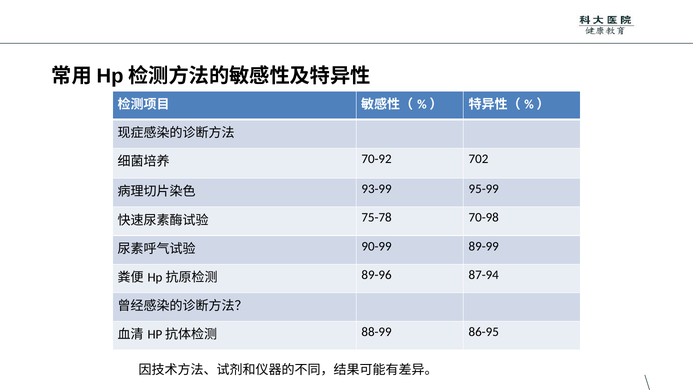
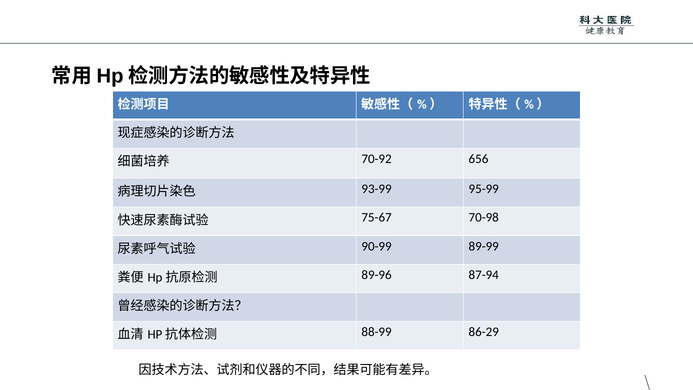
702: 702 -> 656 (478, 159)
75-78: 75-78 -> 75-67 (377, 217)
86-95: 86-95 -> 86-29 (484, 332)
